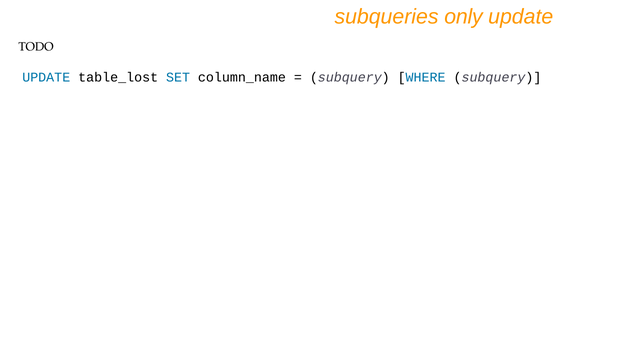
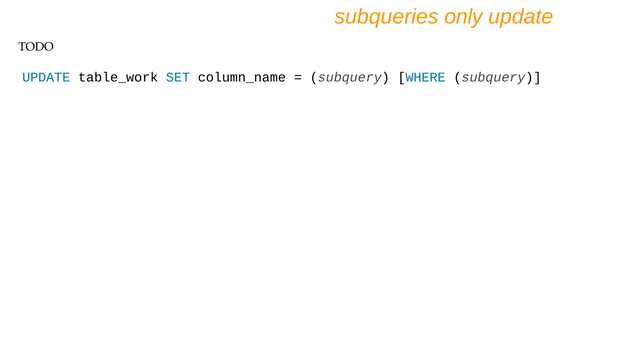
table_lost: table_lost -> table_work (118, 77)
